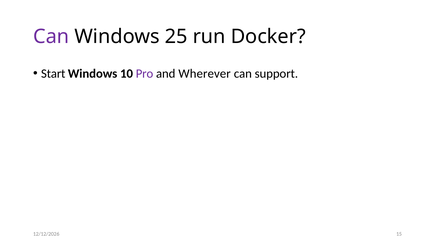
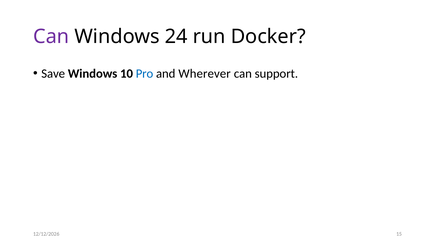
25: 25 -> 24 (176, 37)
Start: Start -> Save (53, 74)
Pro colour: purple -> blue (145, 74)
